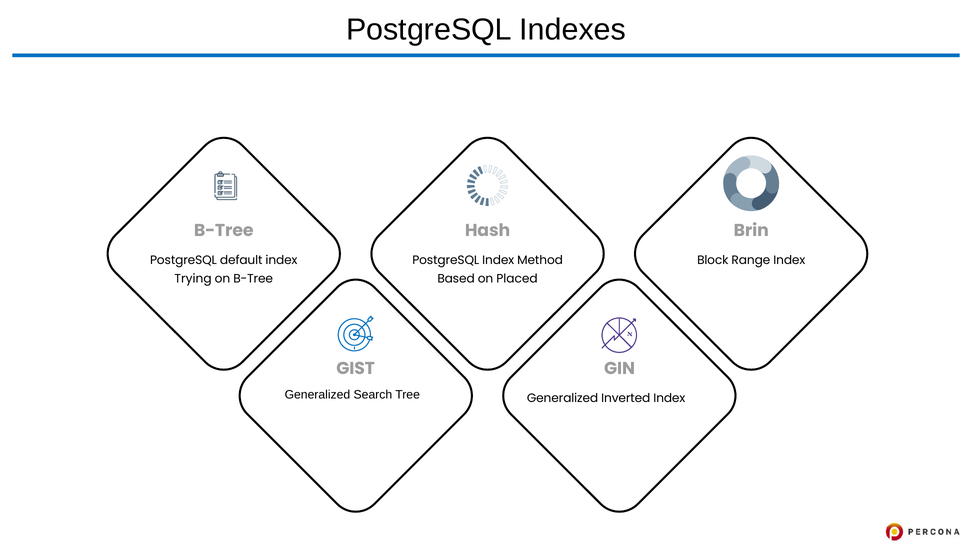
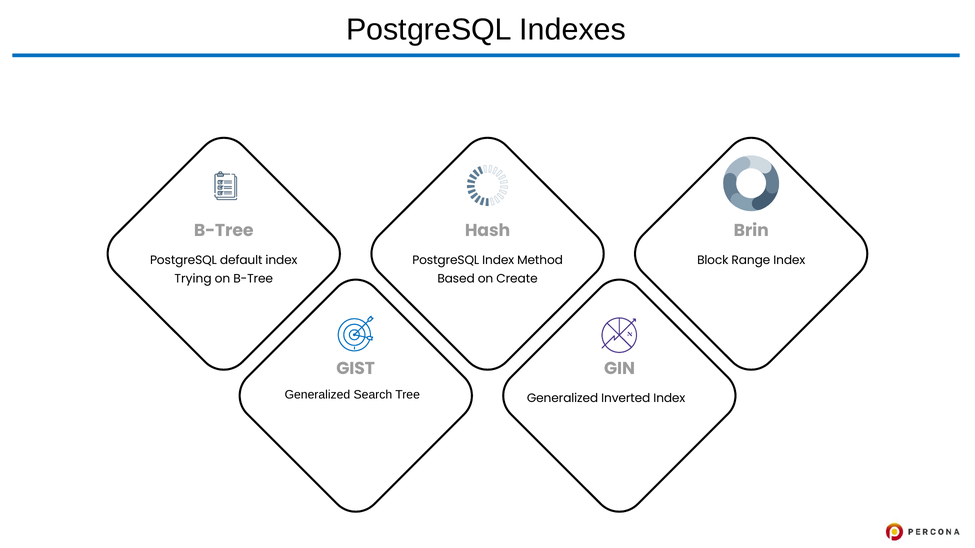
Placed: Placed -> Create (517, 279)
